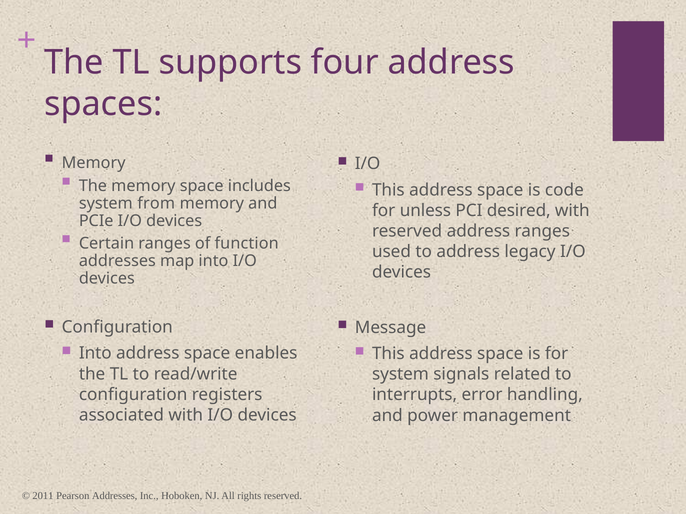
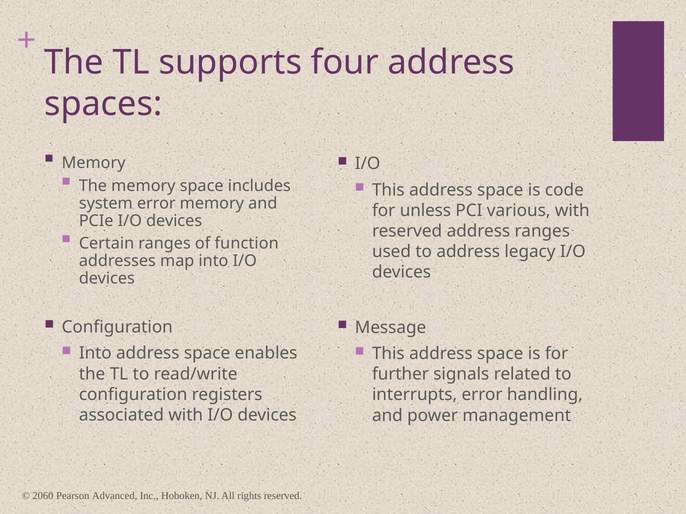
system from: from -> error (156, 203)
desired: desired -> various (519, 211)
system: system -> further (400, 375)
2011: 2011 -> 2060 (43, 496)
Pearson Addresses: Addresses -> Advanced (115, 496)
